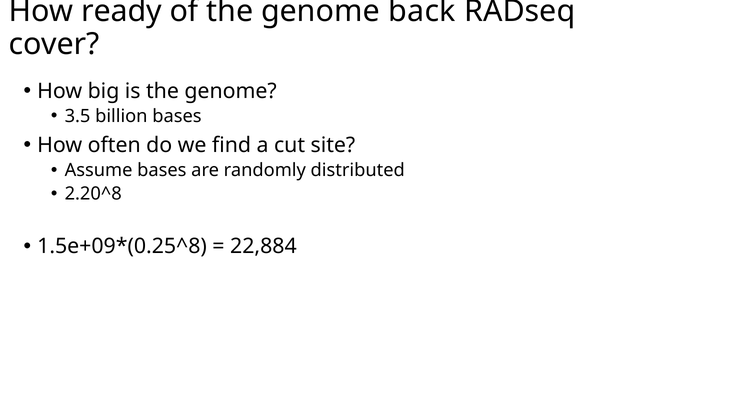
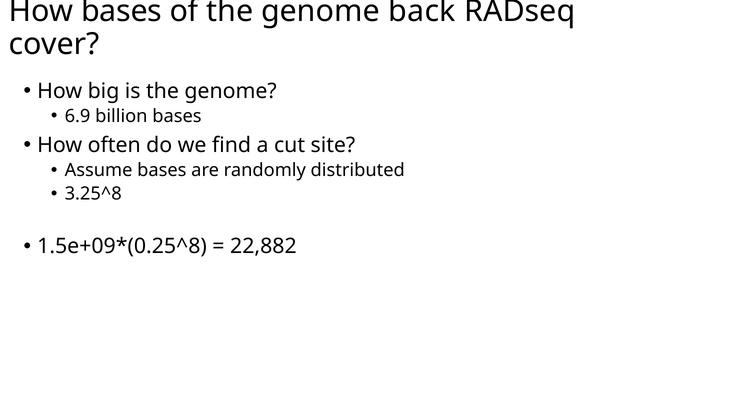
How ready: ready -> bases (122, 11)
3.5: 3.5 -> 6.9 (78, 116)
2.20^8: 2.20^8 -> 3.25^8 (93, 194)
22,884: 22,884 -> 22,882 (263, 246)
